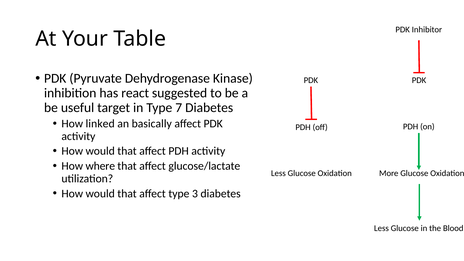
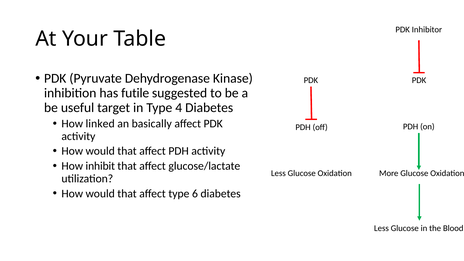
react: react -> futile (135, 93)
7: 7 -> 4 (179, 108)
where: where -> inhibit (100, 166)
3: 3 -> 6 (195, 194)
